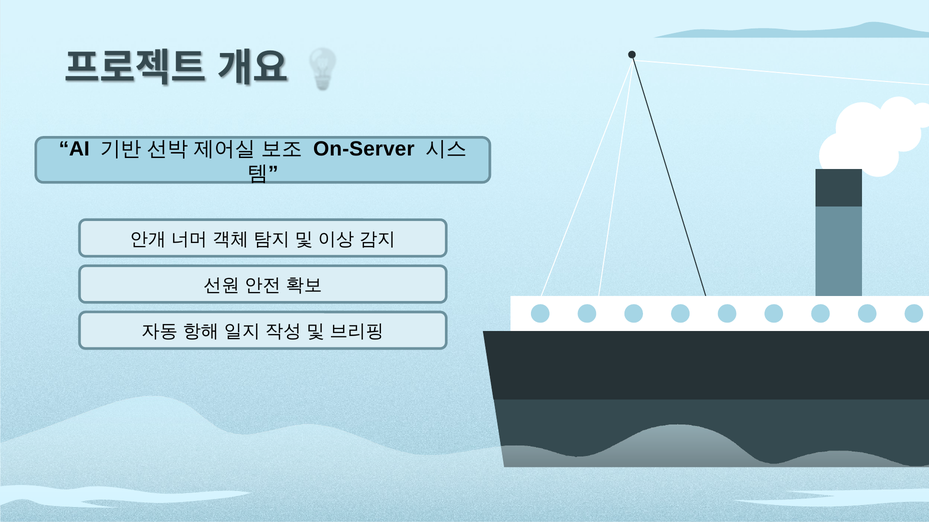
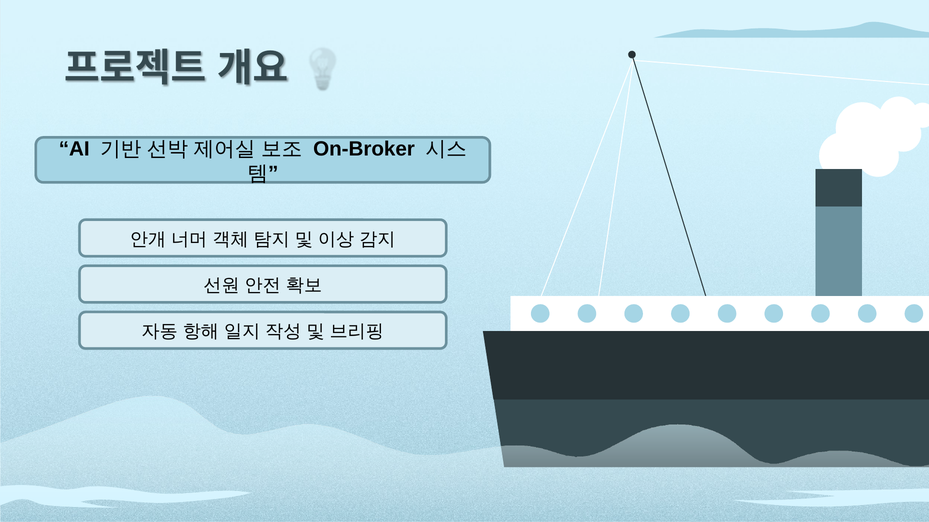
On-Server: On-Server -> On-Broker (364, 149)
